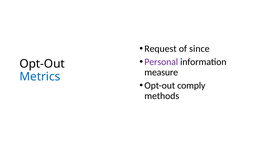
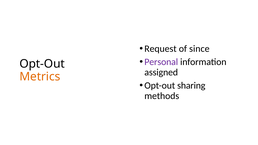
measure: measure -> assigned (161, 72)
Metrics colour: blue -> orange (40, 77)
comply: comply -> sharing (191, 85)
